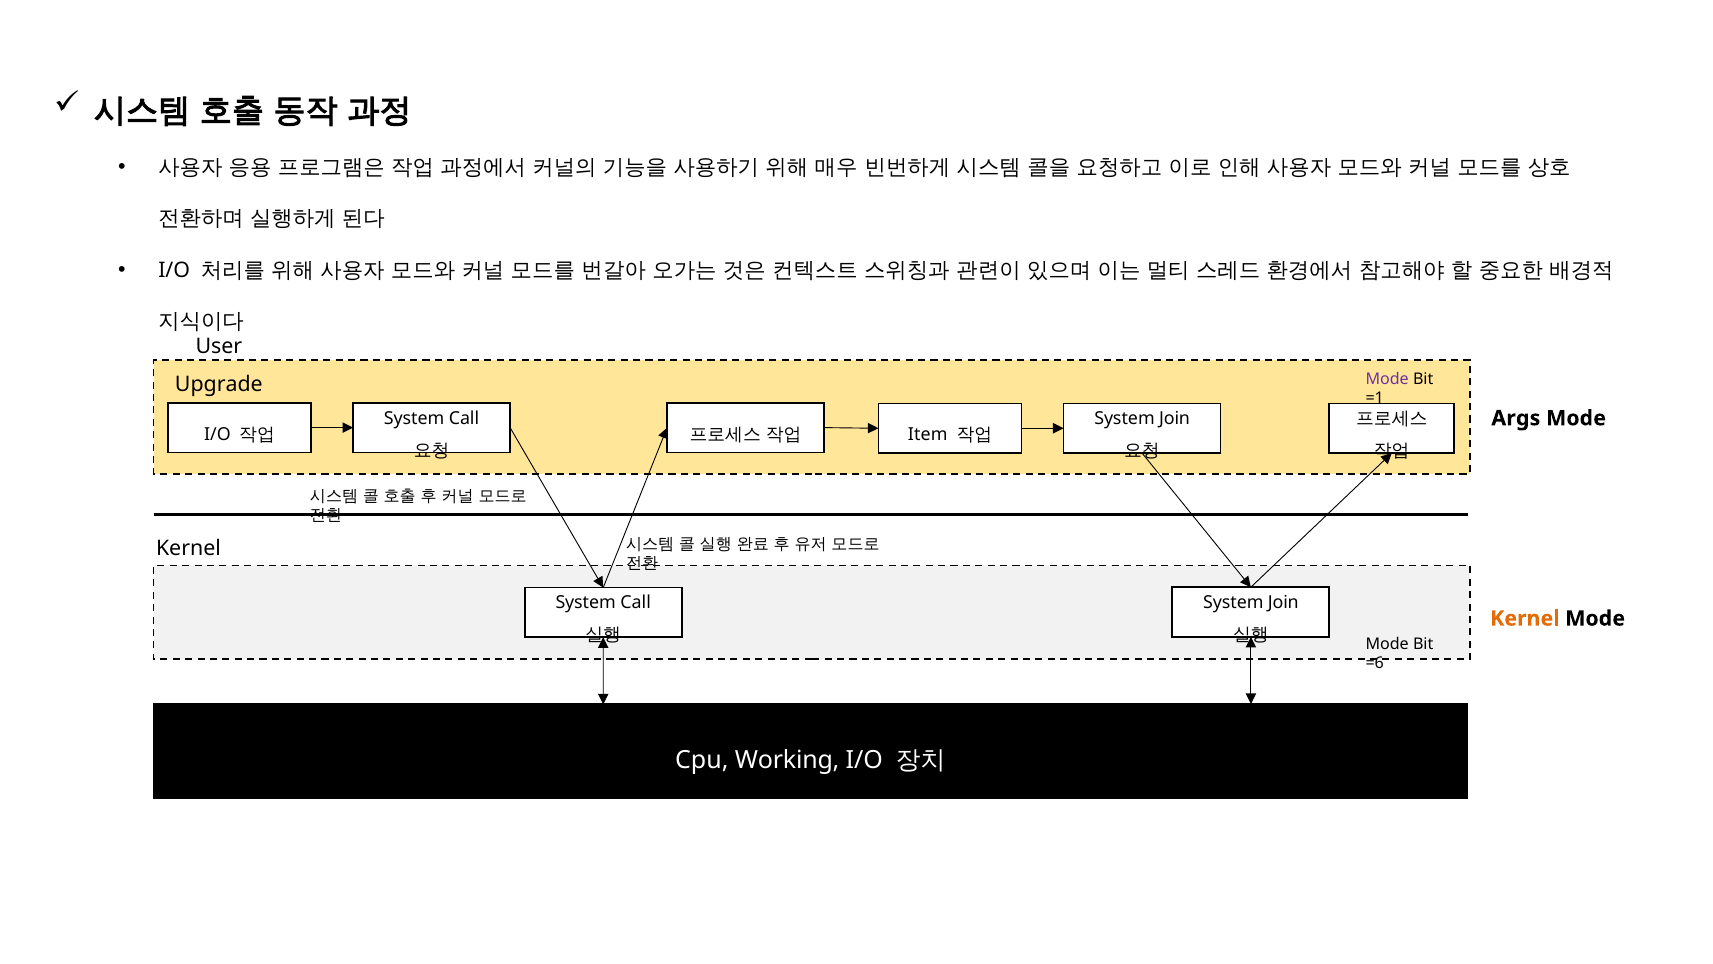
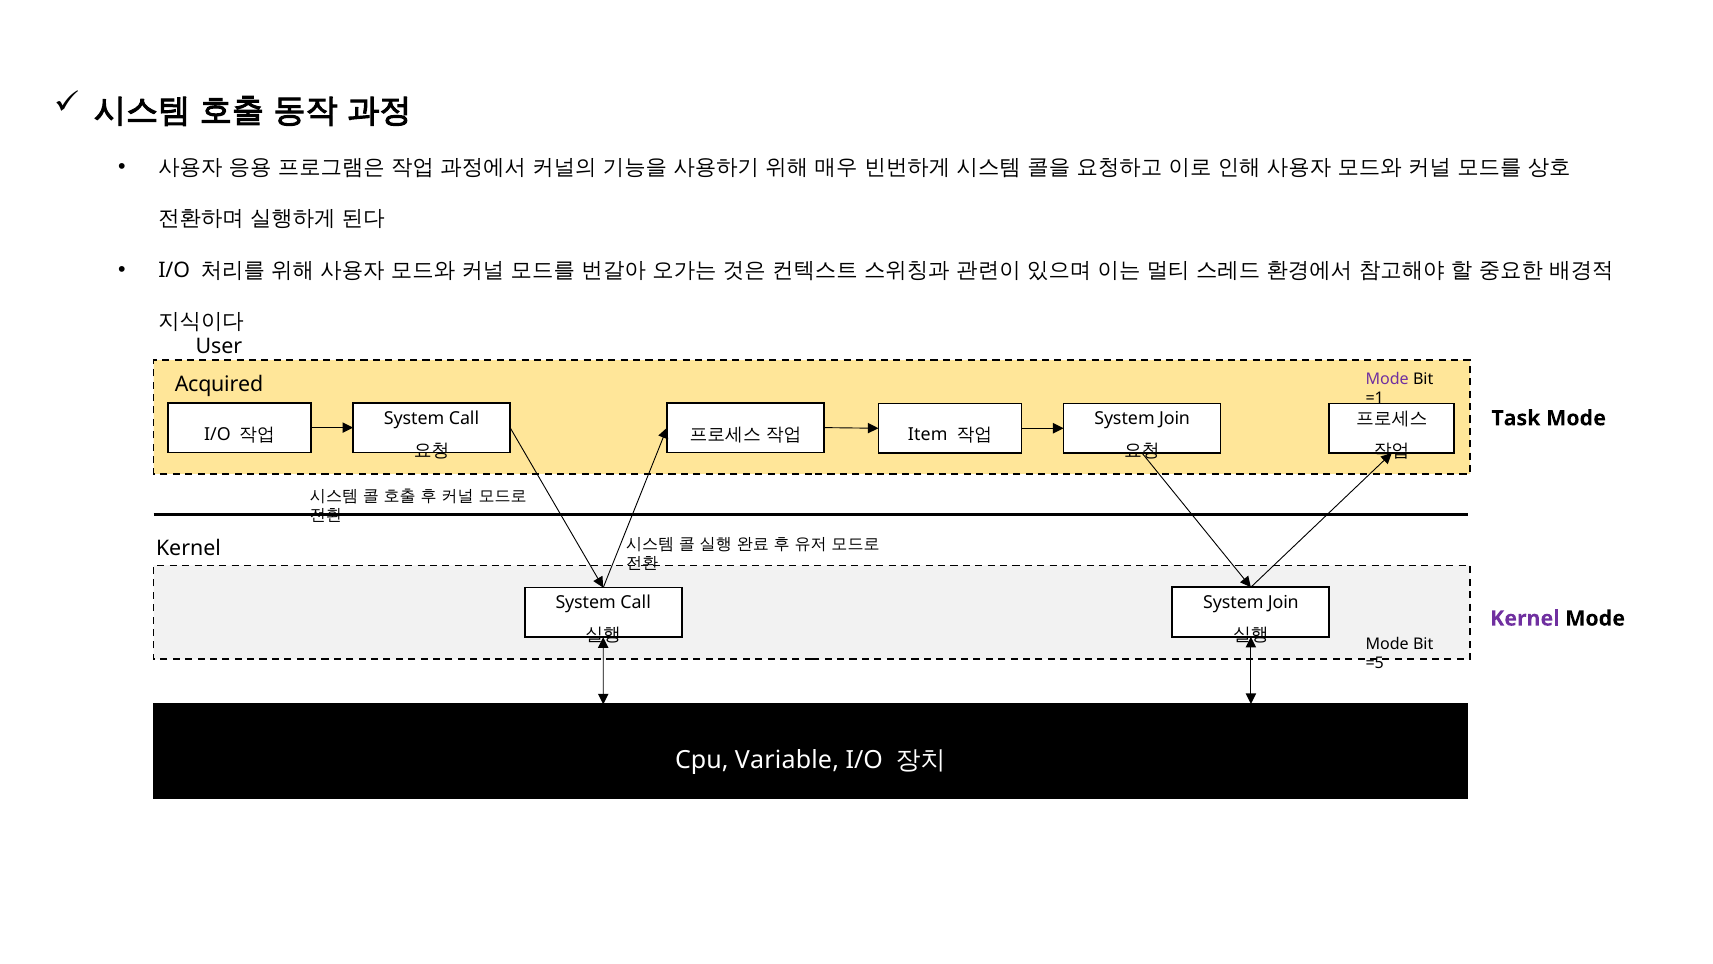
Upgrade: Upgrade -> Acquired (219, 384)
Args: Args -> Task (1516, 418)
Kernel colour: orange -> purple (1525, 618)
=6: =6 -> =5 (1375, 663)
Working: Working -> Variable (787, 760)
